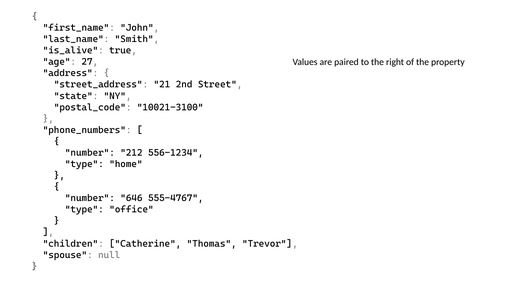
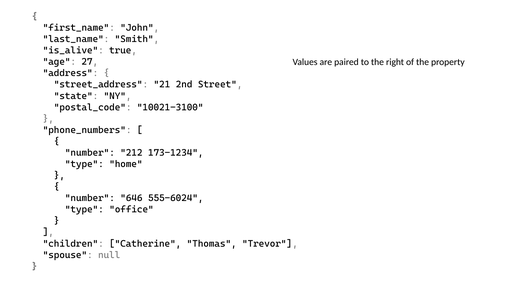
556-1234: 556-1234 -> 173-1234 (176, 153)
555-4767: 555-4767 -> 555-6024 (176, 198)
